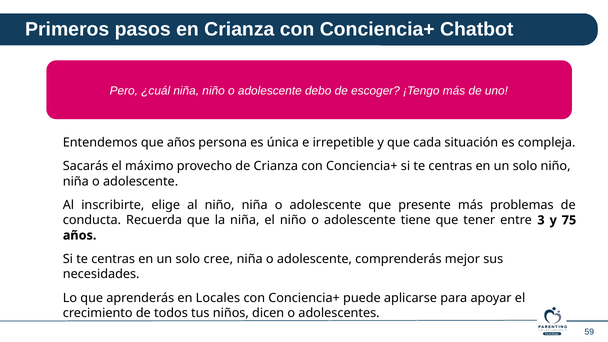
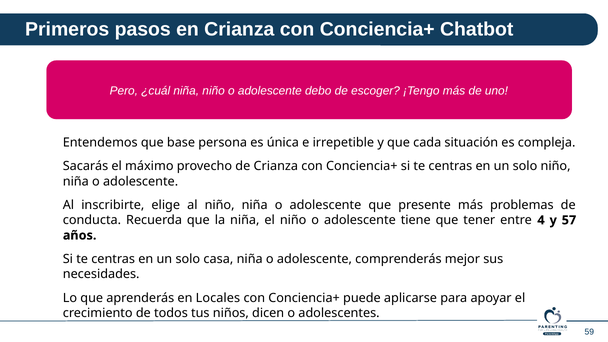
que años: años -> base (181, 142)
3: 3 -> 4 (541, 220)
75: 75 -> 57 (569, 220)
cree: cree -> casa (218, 259)
